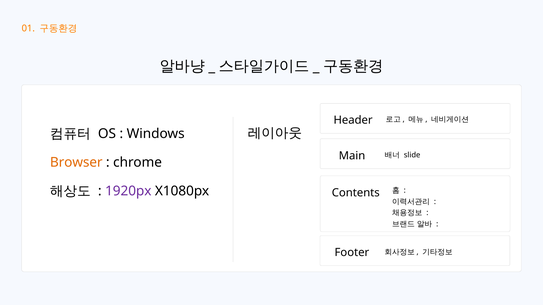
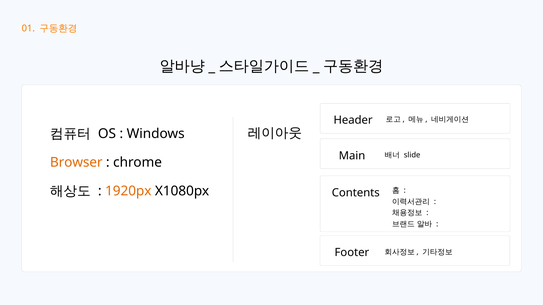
1920px colour: purple -> orange (128, 191)
